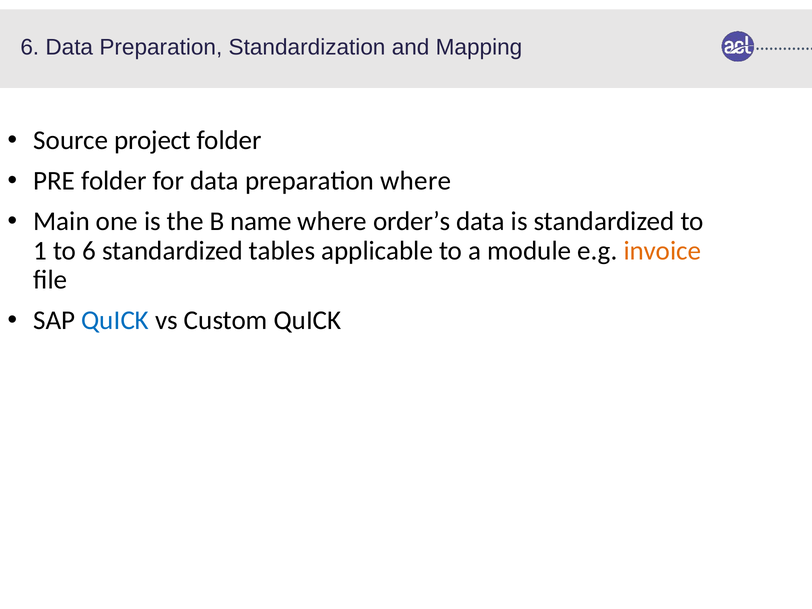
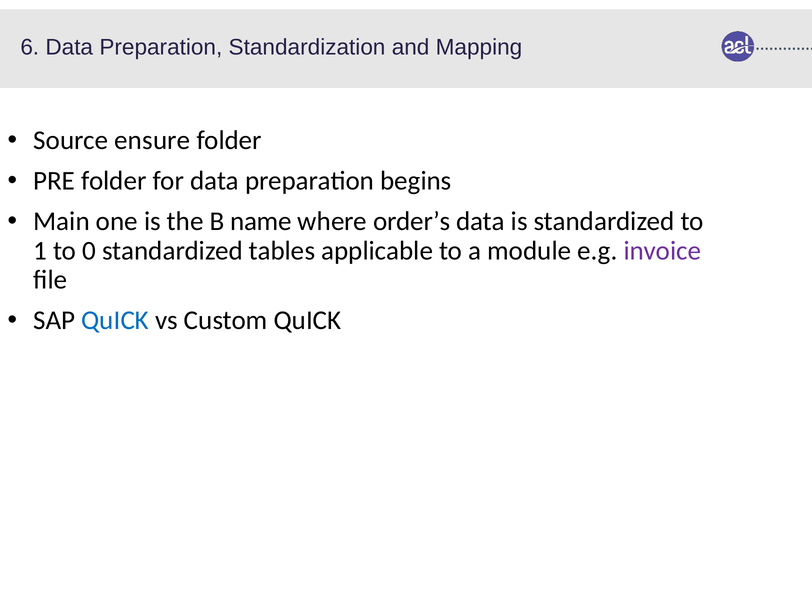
project: project -> ensure (152, 141)
preparation where: where -> begins (416, 181)
to 6: 6 -> 0 (89, 251)
invoice colour: orange -> purple (662, 251)
